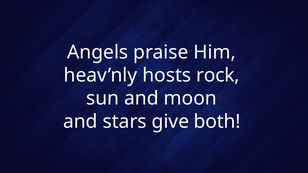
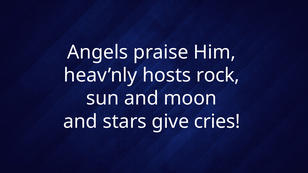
both: both -> cries (217, 122)
